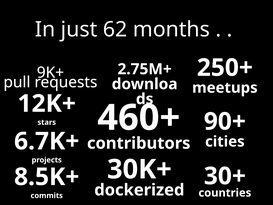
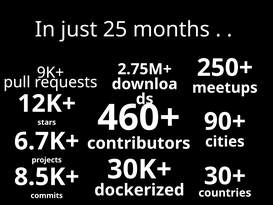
62: 62 -> 25 (115, 29)
